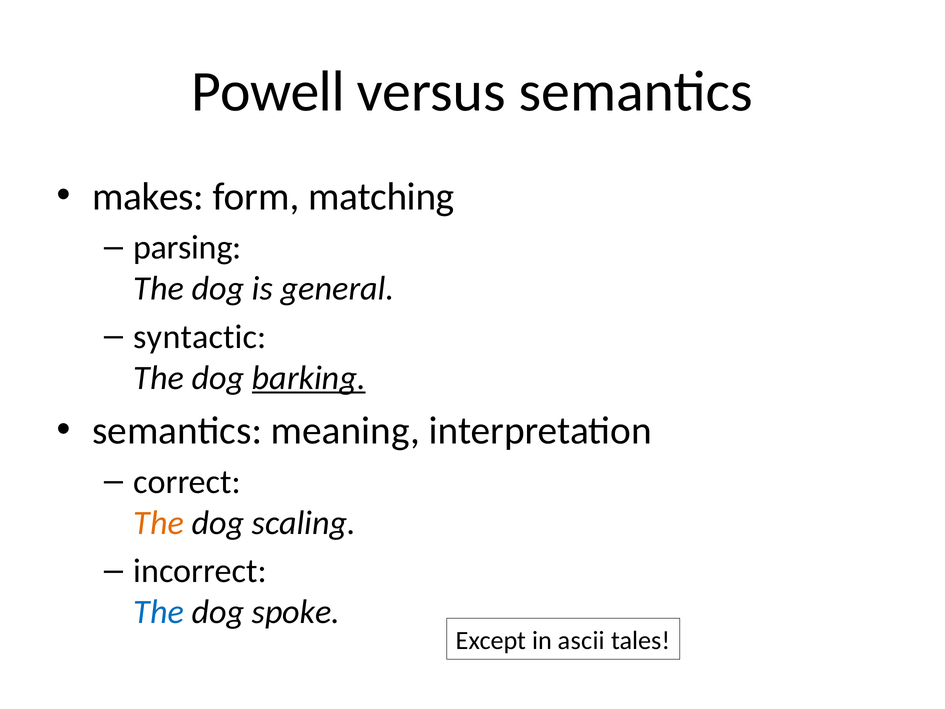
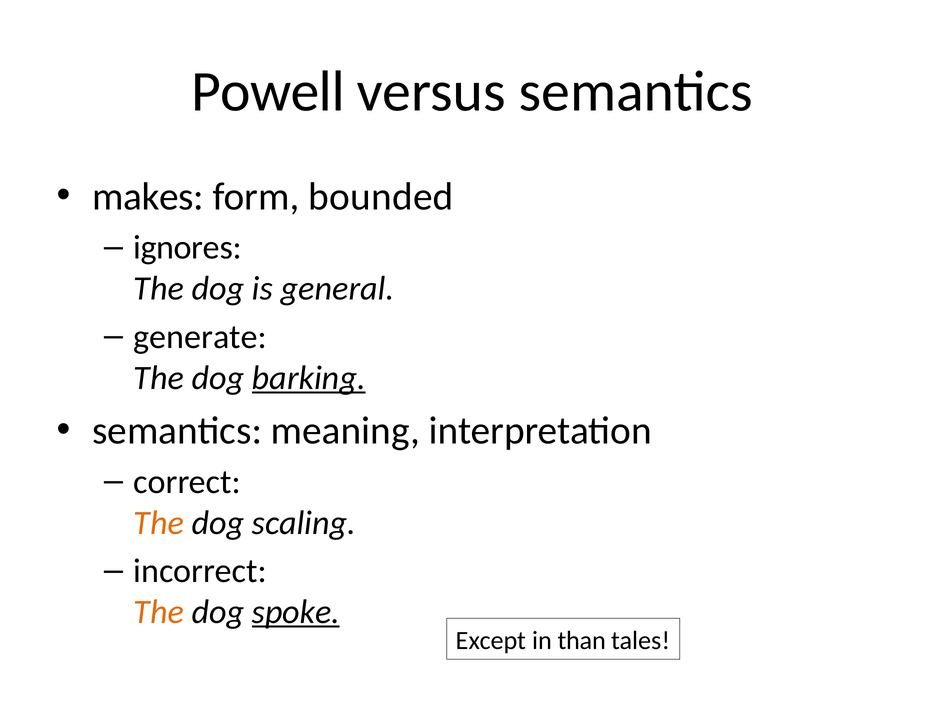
matching: matching -> bounded (381, 196)
parsing: parsing -> ignores (187, 248)
syntactic: syntactic -> generate (200, 337)
The colour: blue -> orange (159, 612)
spoke underline: none -> present (296, 612)
ascii: ascii -> than (582, 640)
